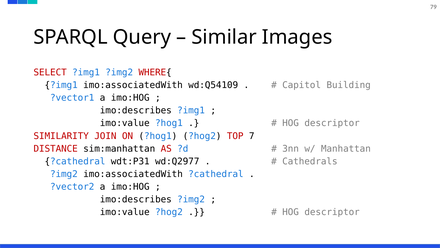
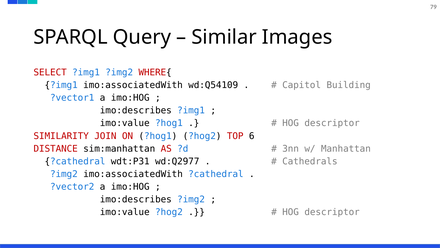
7: 7 -> 6 (252, 136)
